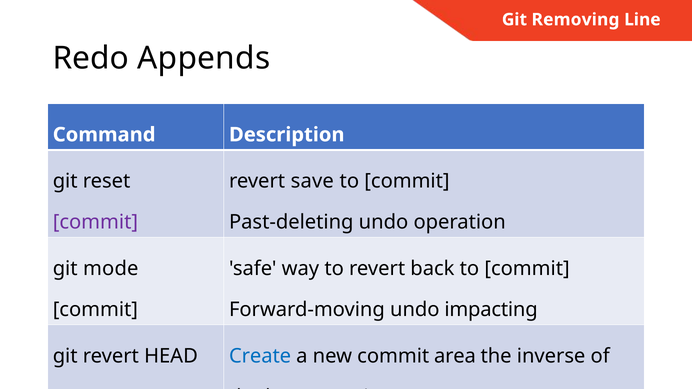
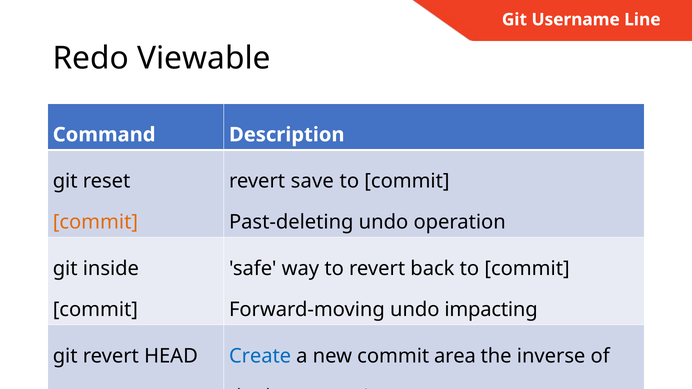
Removing: Removing -> Username (576, 20)
Appends: Appends -> Viewable (204, 58)
commit colour: purple -> orange (95, 222)
mode: mode -> inside (111, 269)
